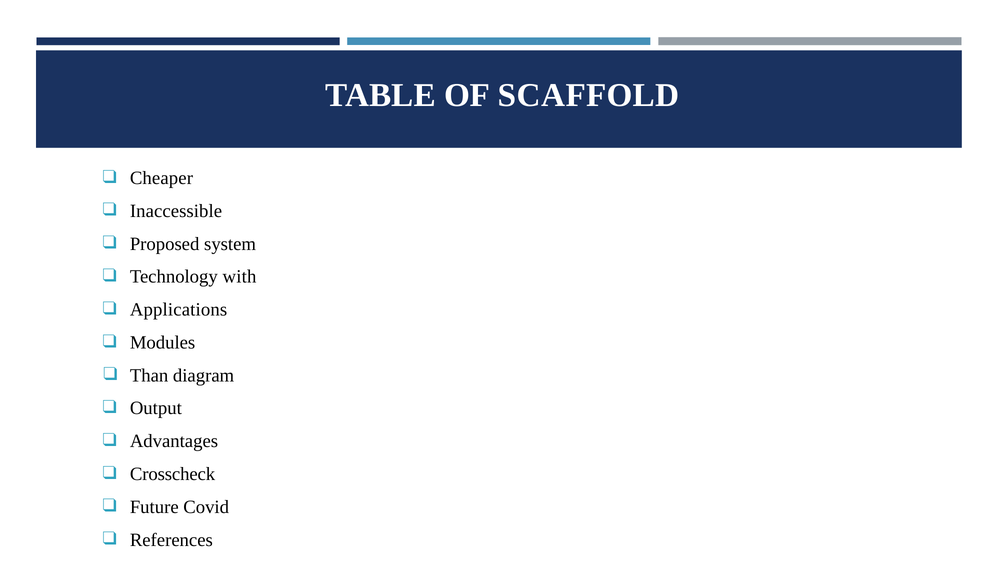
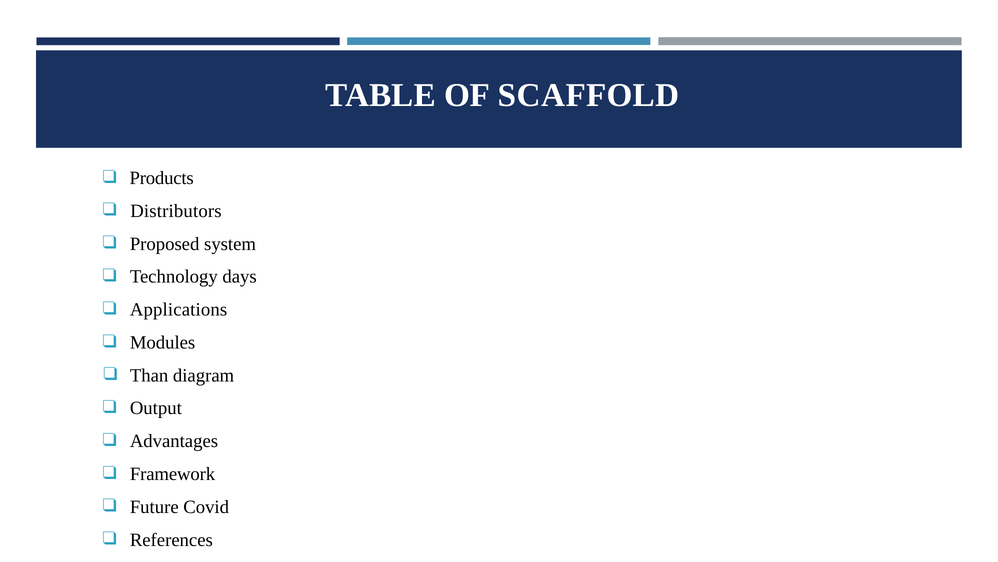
Cheaper: Cheaper -> Products (162, 178)
Inaccessible: Inaccessible -> Distributors (176, 211)
with: with -> days (240, 276)
Crosscheck: Crosscheck -> Framework (173, 474)
